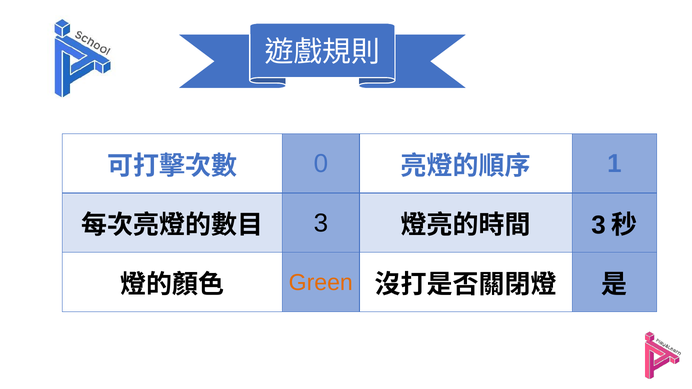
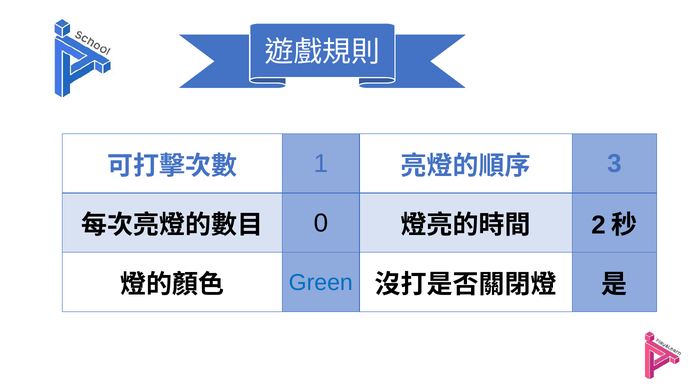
0: 0 -> 1 (321, 164)
1: 1 -> 3 (614, 164)
3: 3 -> 0 (321, 223)
3: 3 -> 2 (599, 226)
Green colour: orange -> blue (321, 283)
